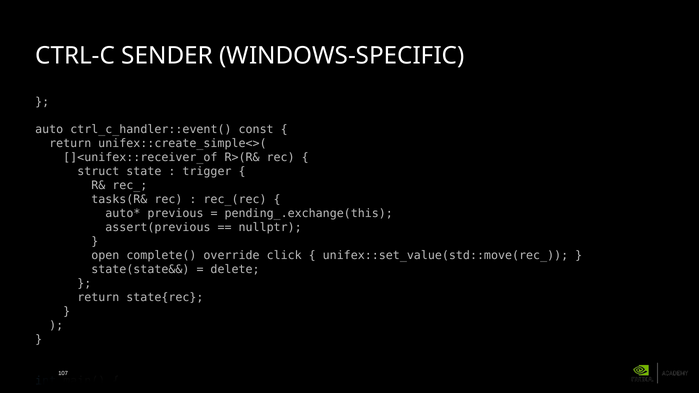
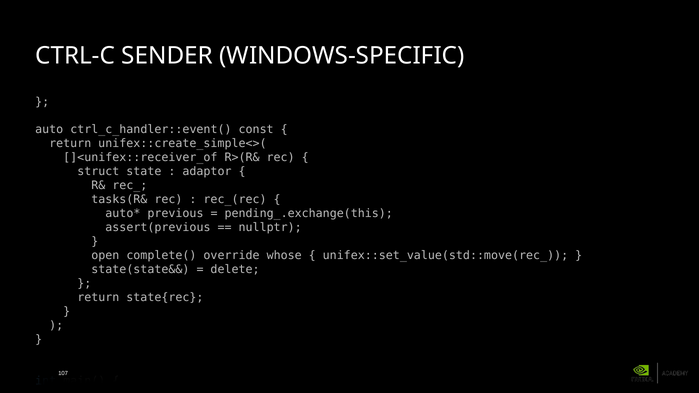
trigger: trigger -> adaptor (207, 172)
click: click -> whose (284, 255)
